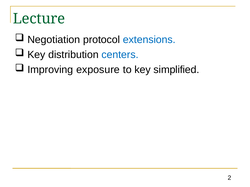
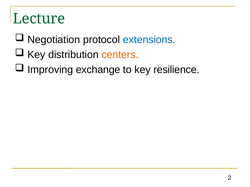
centers colour: blue -> orange (120, 55)
exposure: exposure -> exchange (98, 70)
simplified: simplified -> resilience (176, 70)
